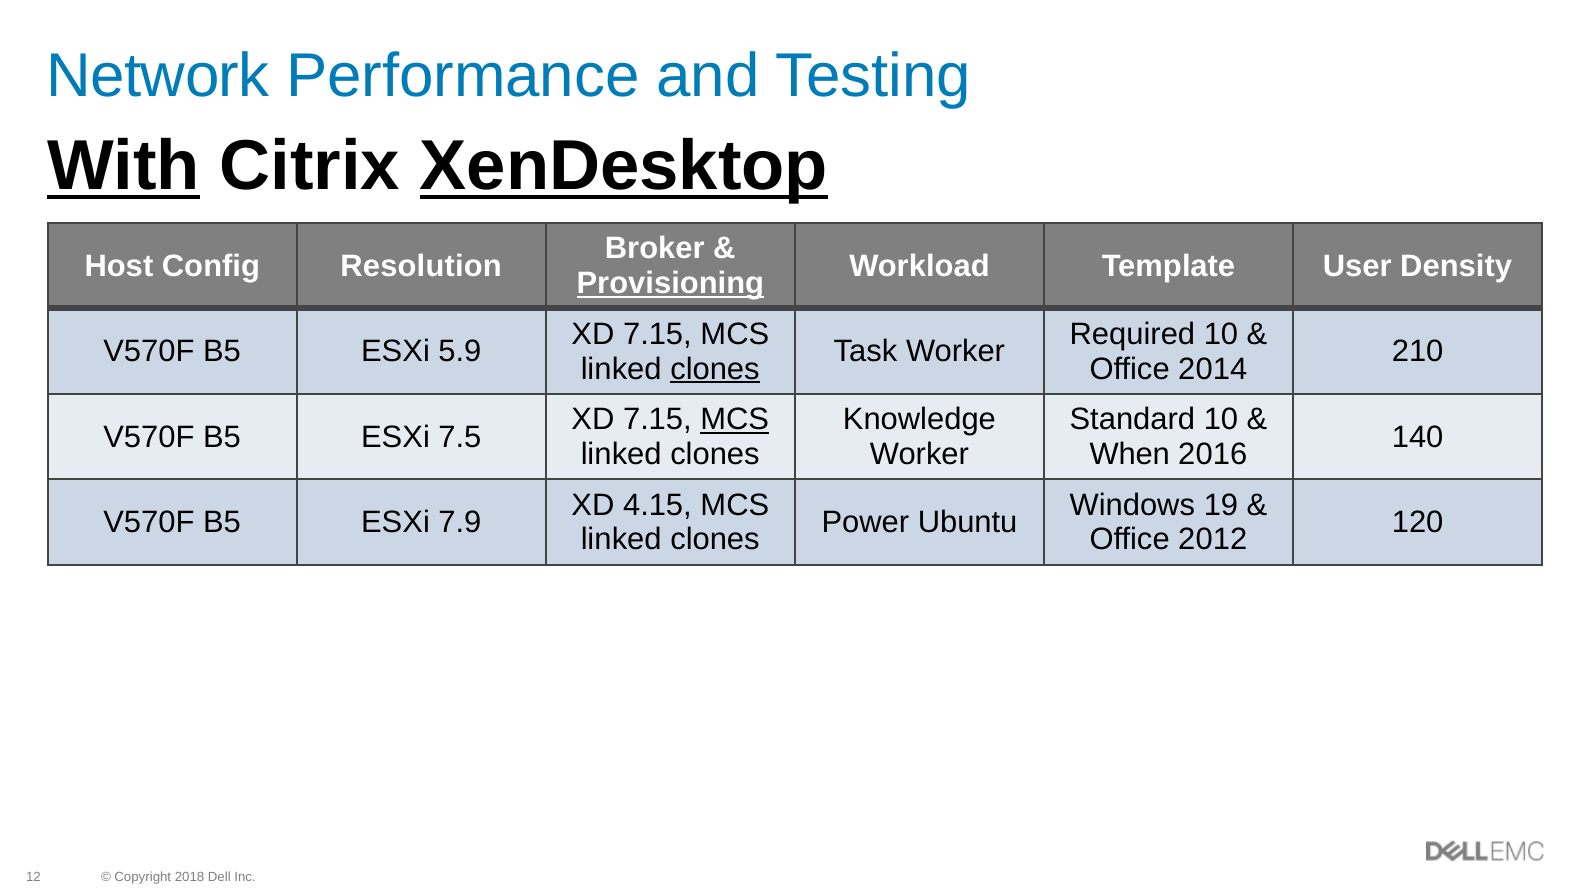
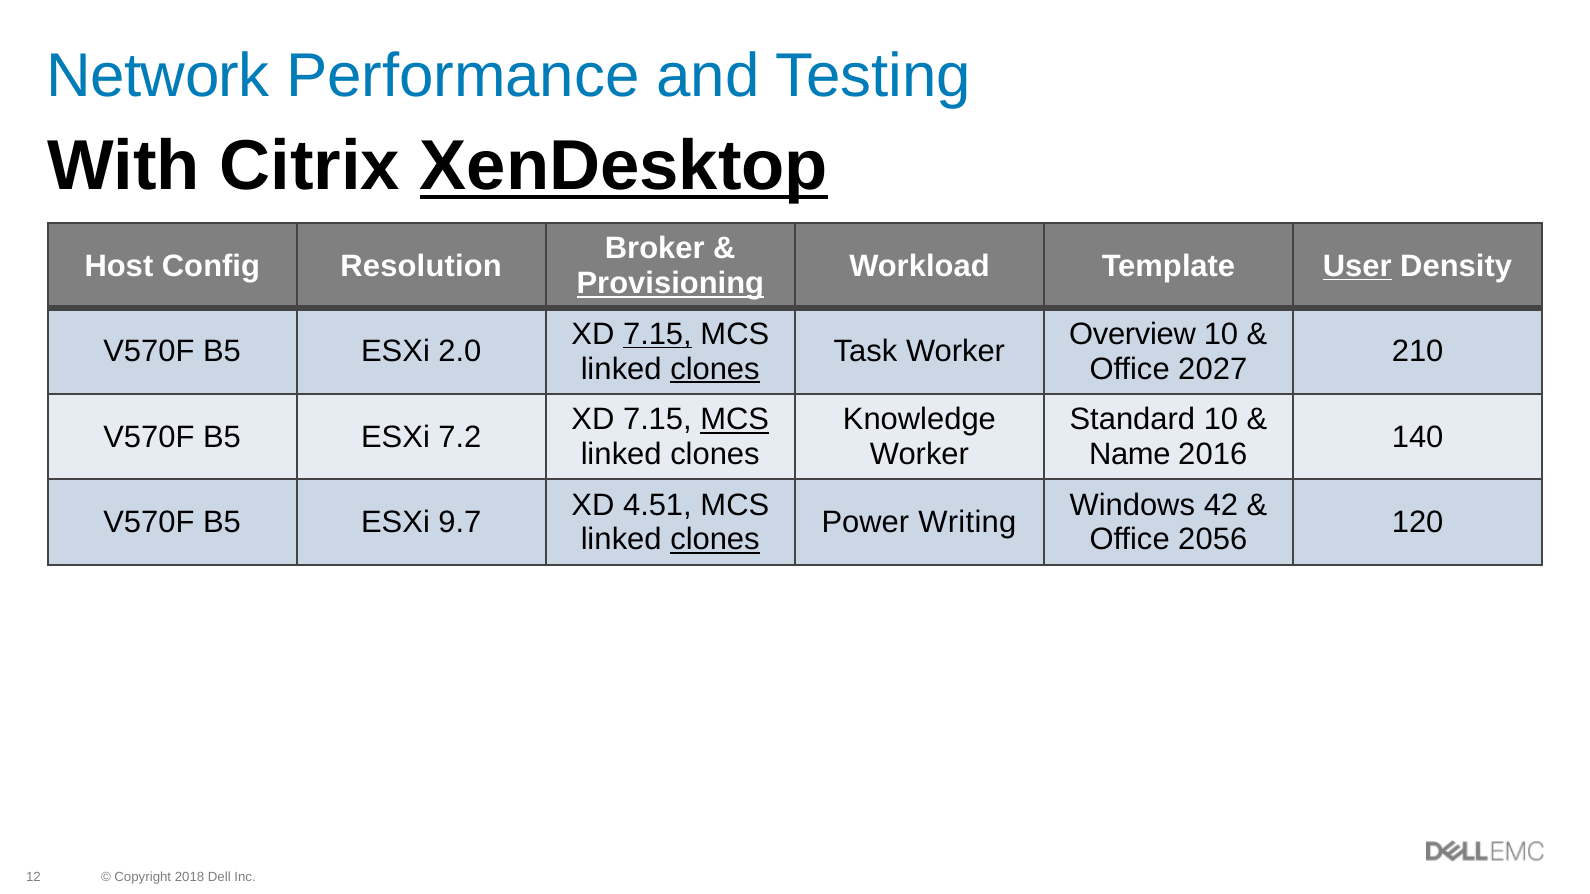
With underline: present -> none (124, 167)
User underline: none -> present (1357, 266)
7.15 underline: none -> present (657, 334)
Required: Required -> Overview (1133, 334)
5.9: 5.9 -> 2.0 (460, 352)
2014: 2014 -> 2027 (1213, 369)
7.5: 7.5 -> 7.2 (460, 437)
When: When -> Name (1130, 455)
4.15: 4.15 -> 4.51 (657, 505)
19: 19 -> 42 (1221, 505)
7.9: 7.9 -> 9.7 (460, 523)
Ubuntu: Ubuntu -> Writing (967, 523)
clones underline: none -> present (715, 540)
2012: 2012 -> 2056 (1213, 540)
